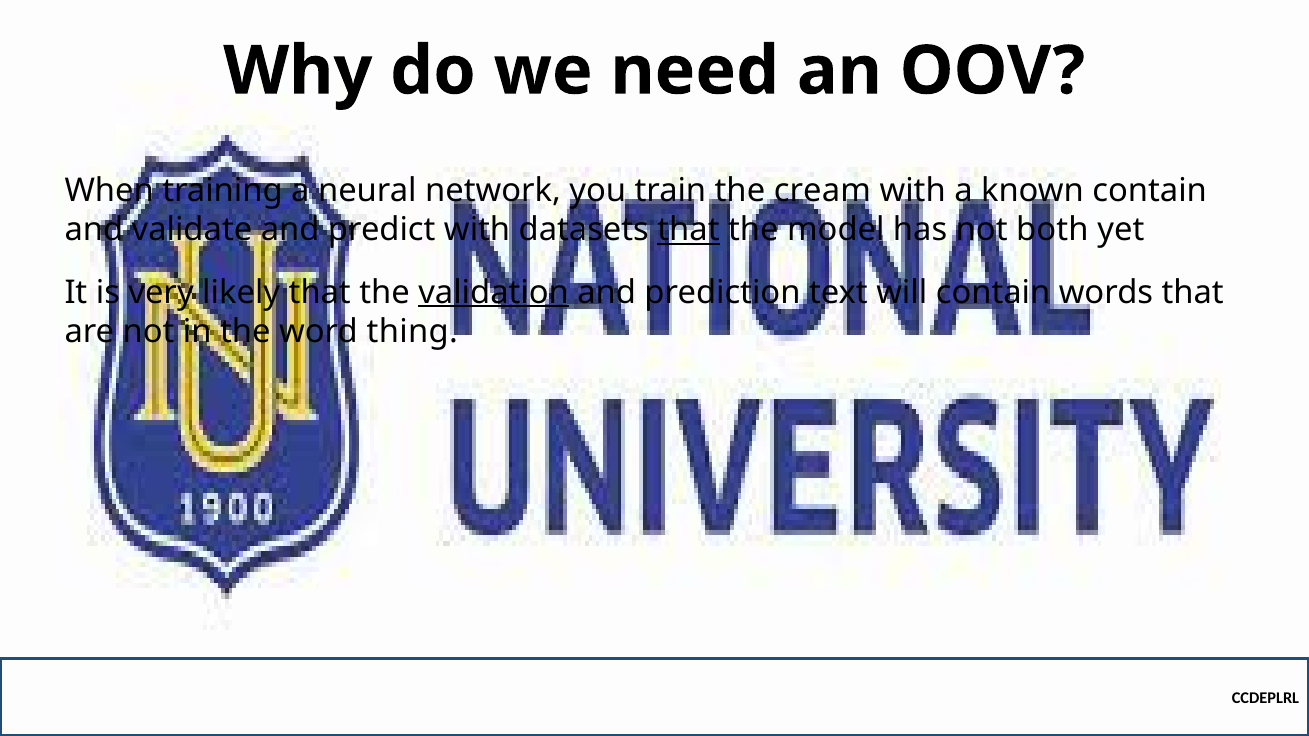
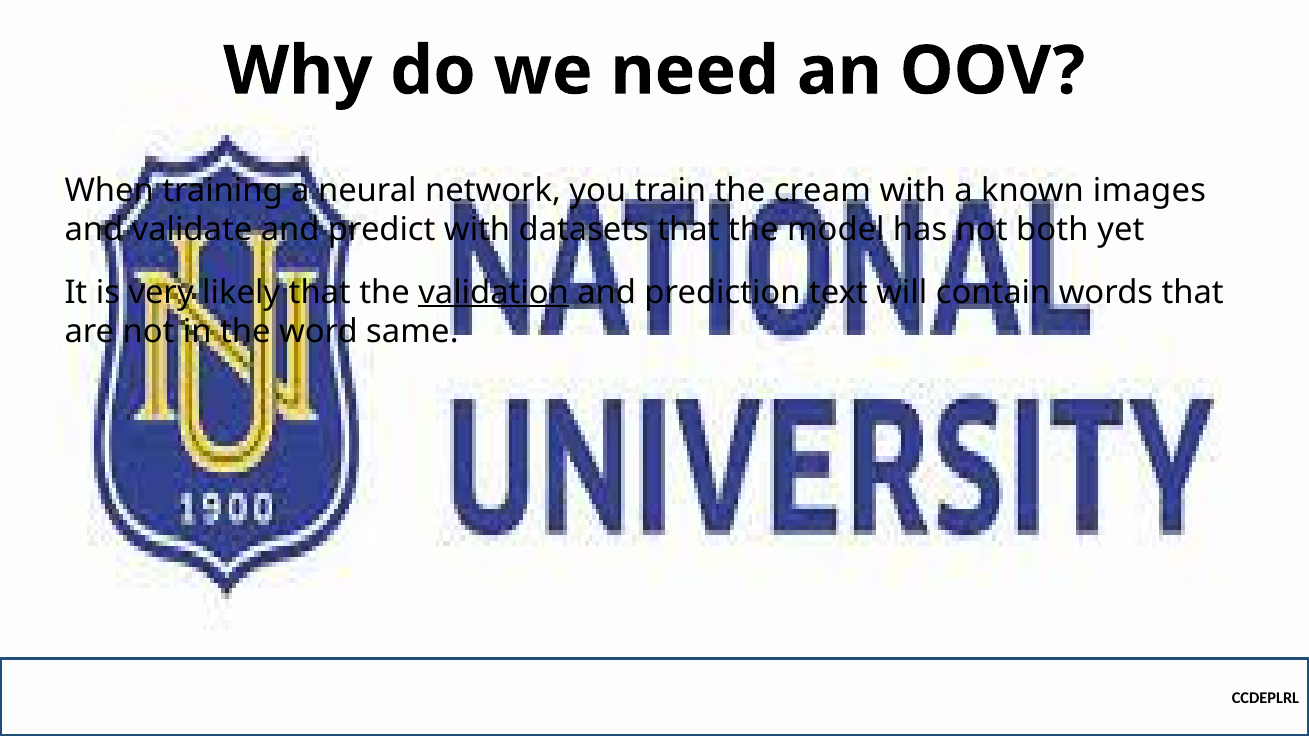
known contain: contain -> images (1149, 190)
that underline: present -> none (689, 230)
thing: thing -> same (412, 332)
